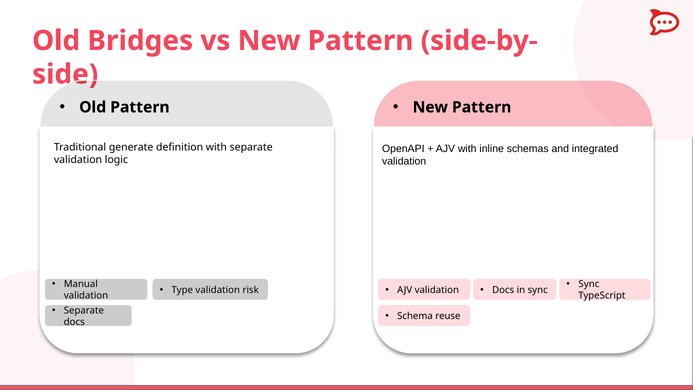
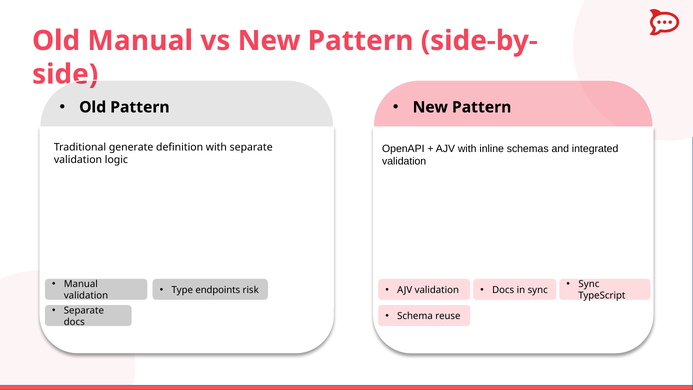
Old Bridges: Bridges -> Manual (140, 41)
Type validation: validation -> endpoints (218, 290)
